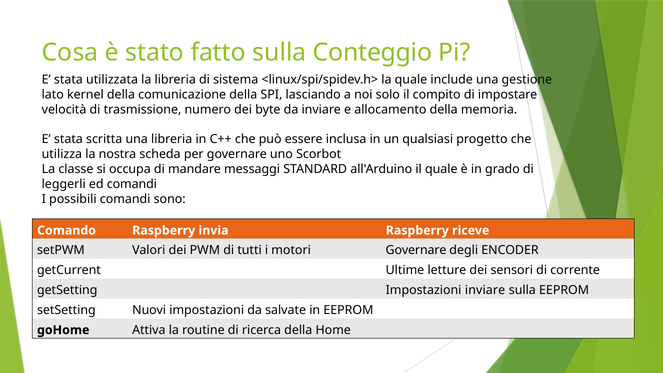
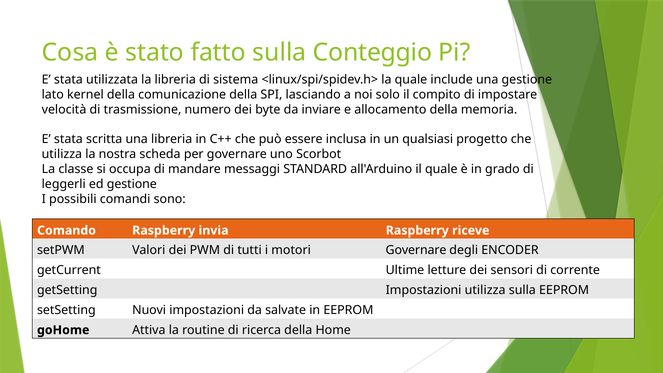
ed comandi: comandi -> gestione (132, 184)
Impostazioni inviare: inviare -> utilizza (485, 290)
